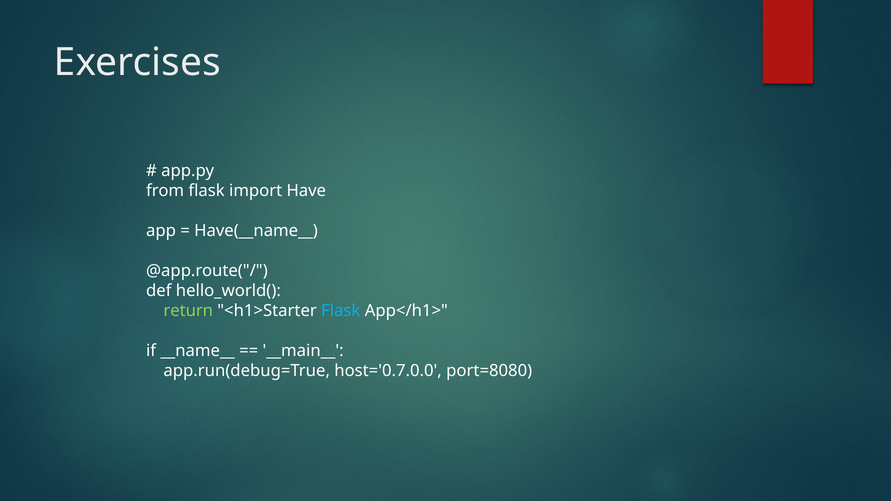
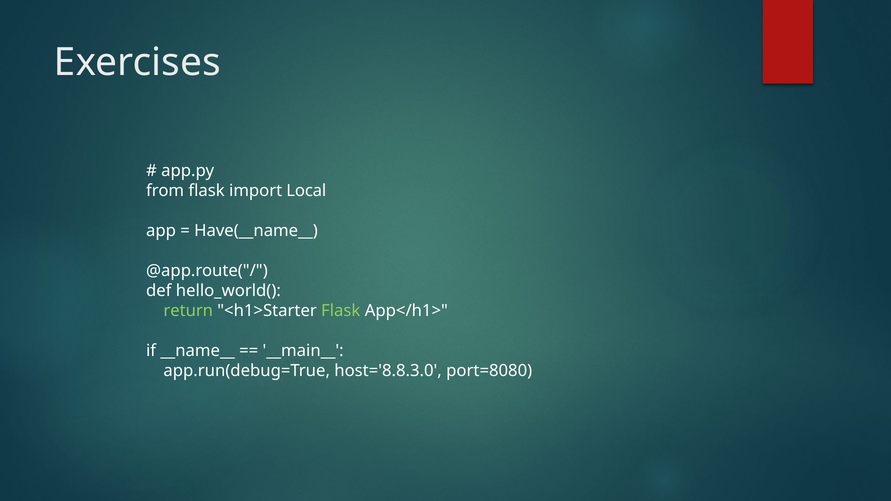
Have: Have -> Local (306, 191)
Flask colour: light blue -> light green (341, 311)
host='0.7.0.0: host='0.7.0.0 -> host='8.8.3.0 (388, 371)
